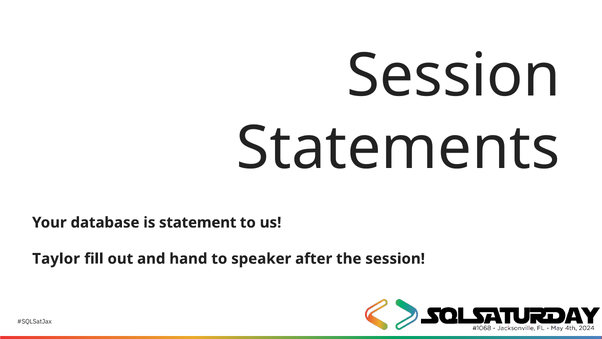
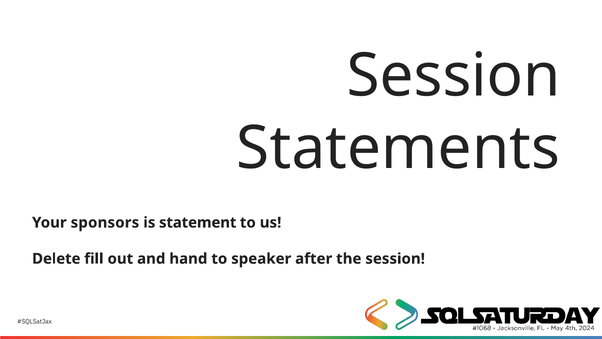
database: database -> sponsors (105, 222)
Taylor: Taylor -> Delete (56, 258)
